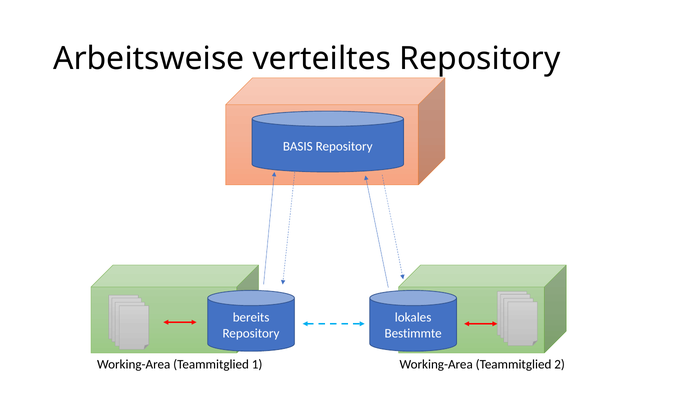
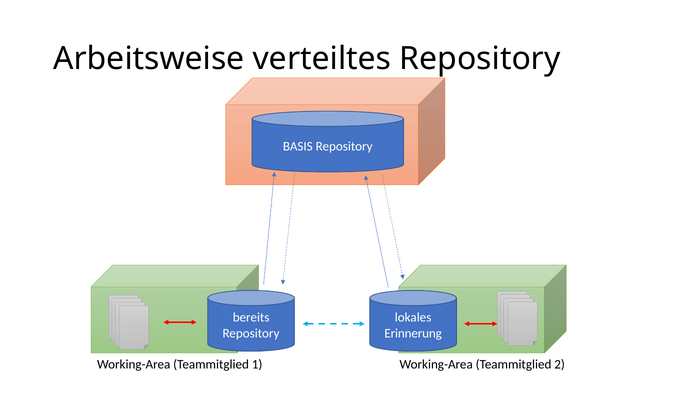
Bestimmte: Bestimmte -> Erinnerung (413, 333)
